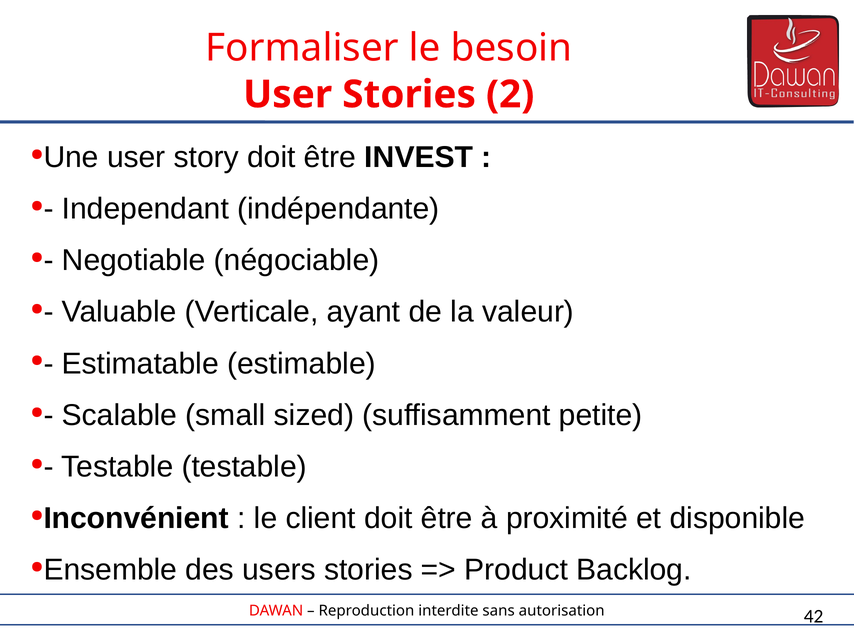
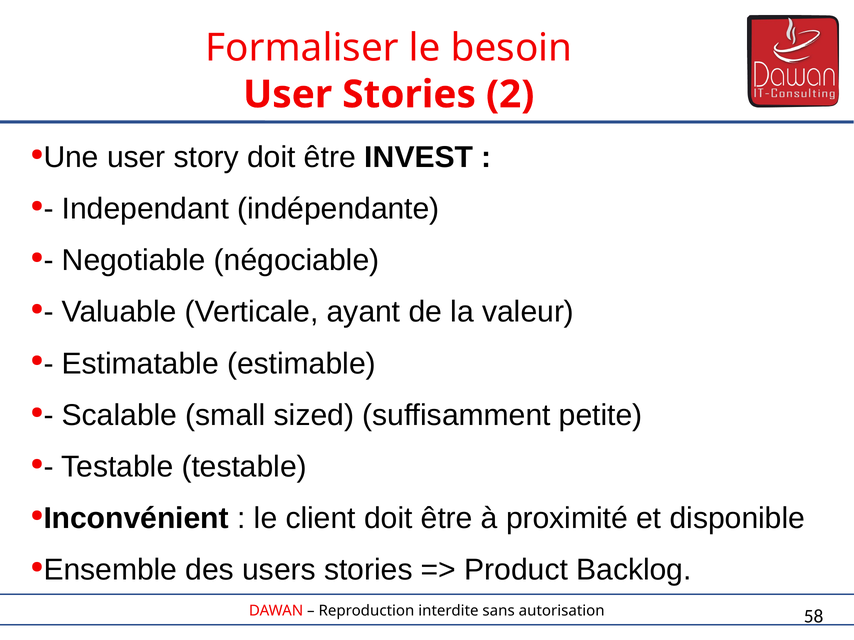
42: 42 -> 58 (814, 617)
